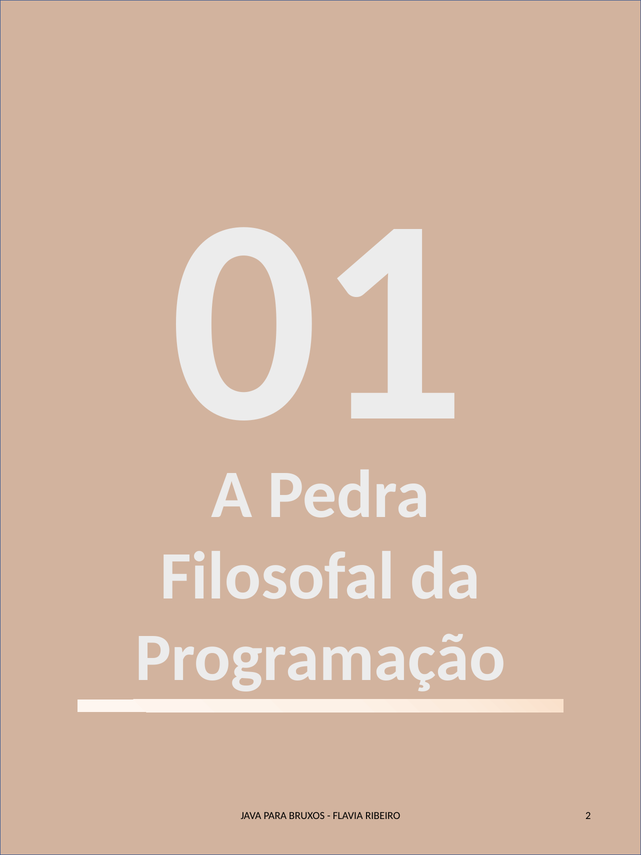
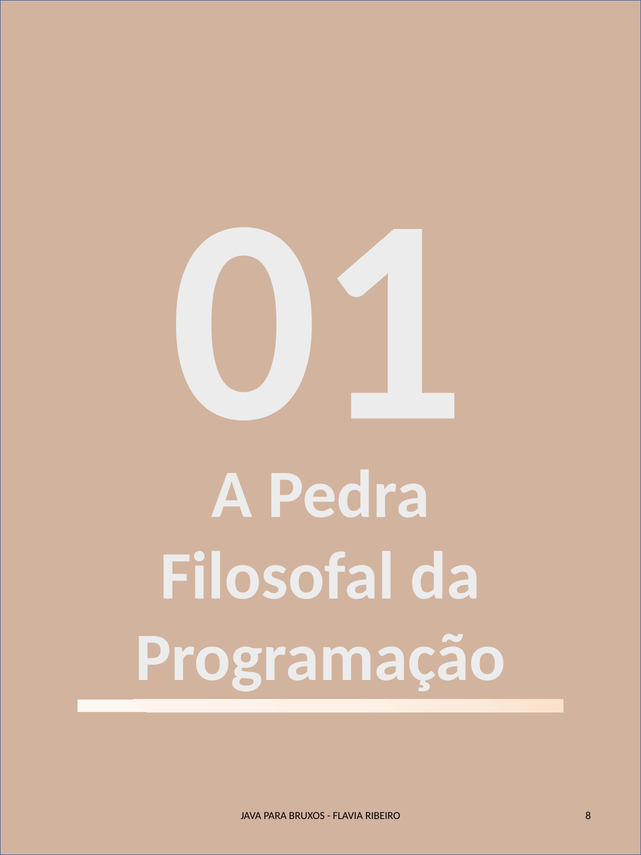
2: 2 -> 8 (588, 816)
